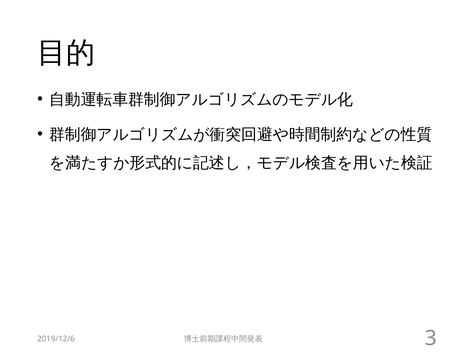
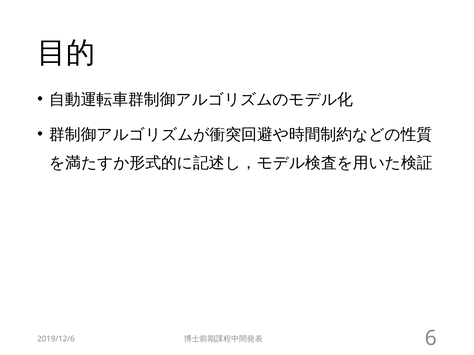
3: 3 -> 6 (431, 339)
